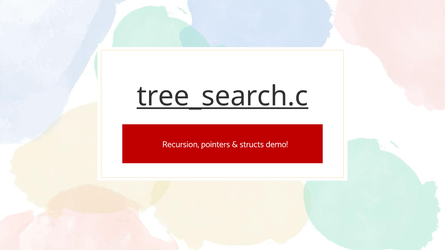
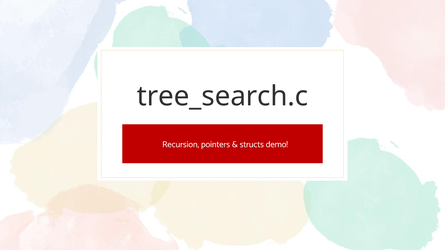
tree_search.c underline: present -> none (223, 96)
